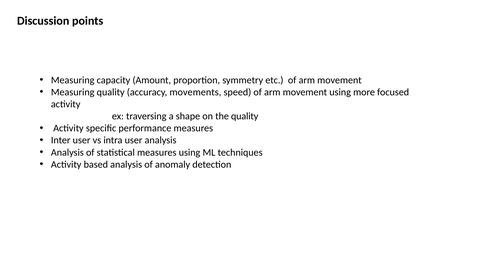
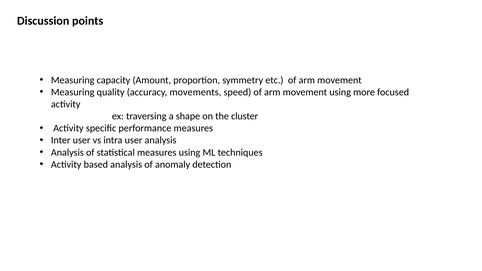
the quality: quality -> cluster (245, 116)
